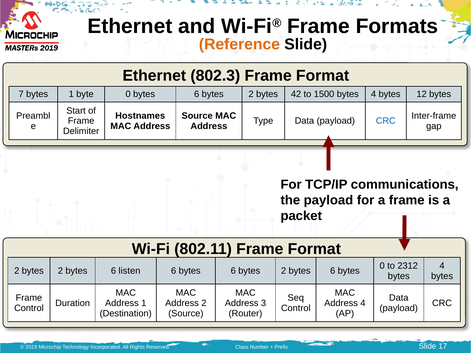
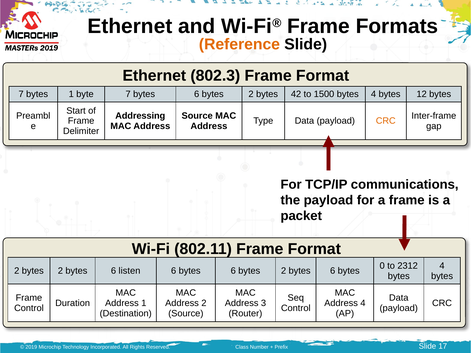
byte 0: 0 -> 7 (128, 94)
Hostnames: Hostnames -> Addressing (140, 116)
CRC colour: blue -> orange (386, 121)
